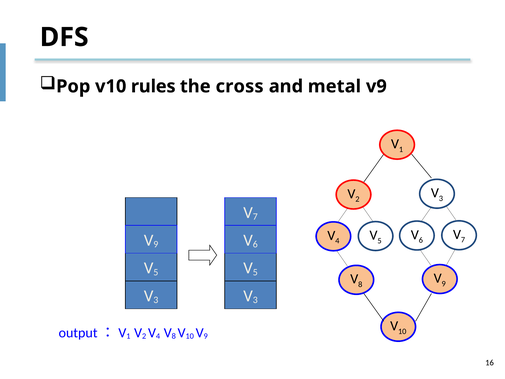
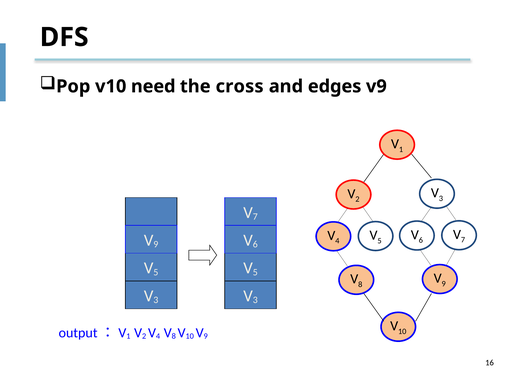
rules: rules -> need (153, 86)
metal: metal -> edges (335, 86)
